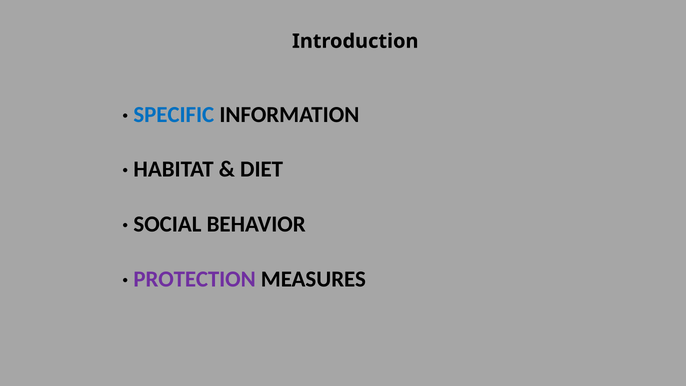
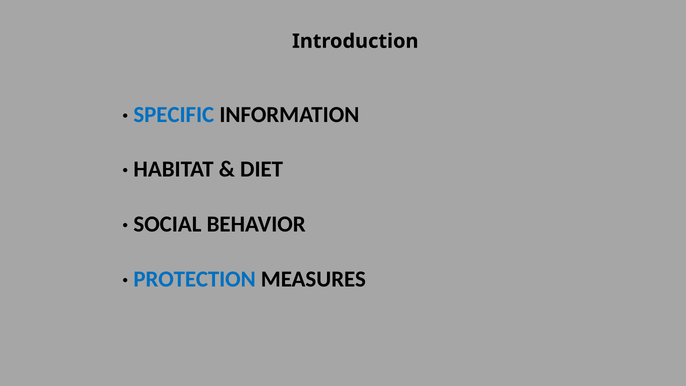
PROTECTION colour: purple -> blue (195, 279)
